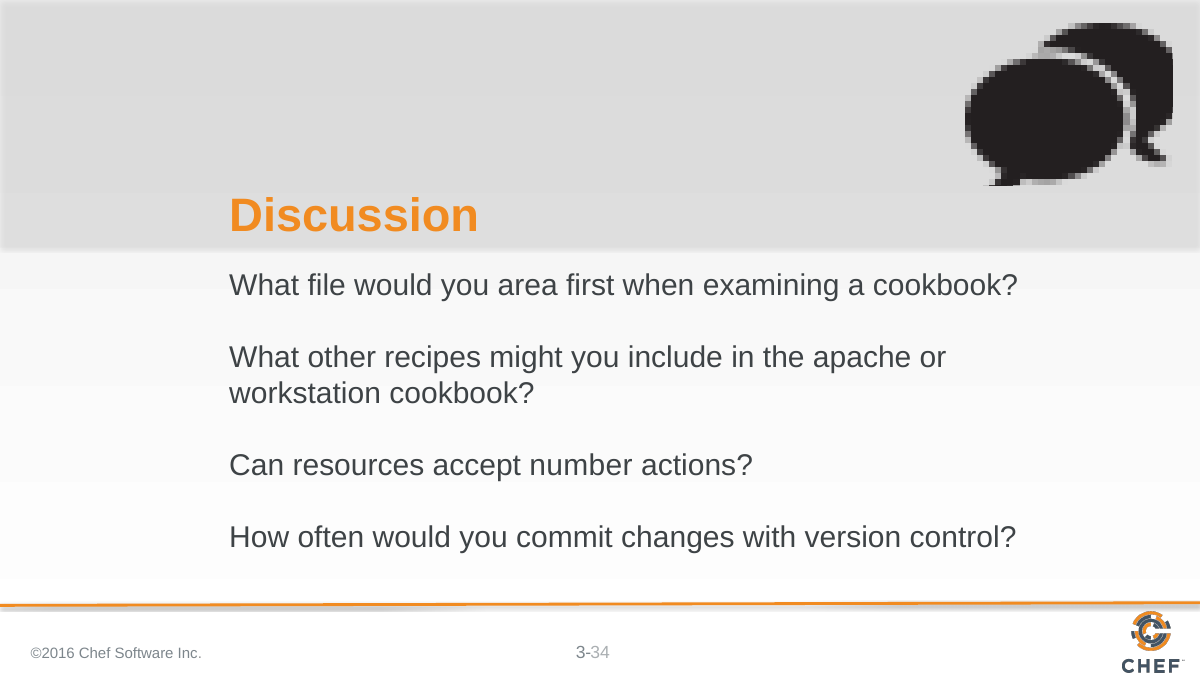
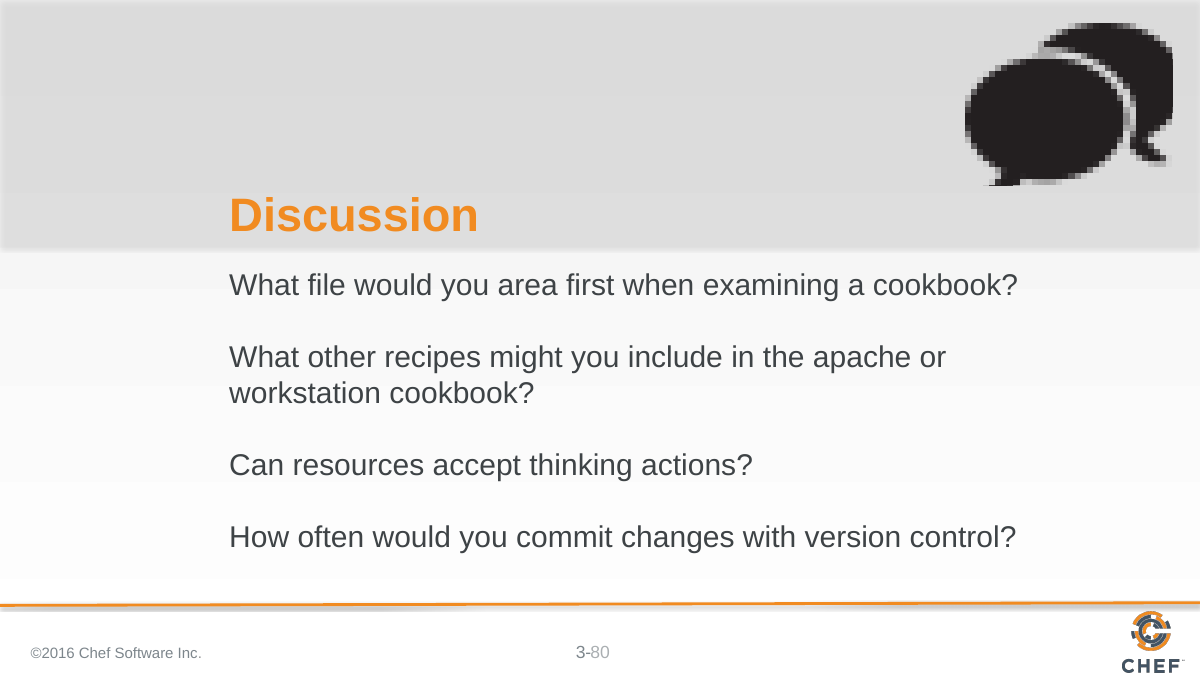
number: number -> thinking (581, 466)
34: 34 -> 80 (600, 652)
